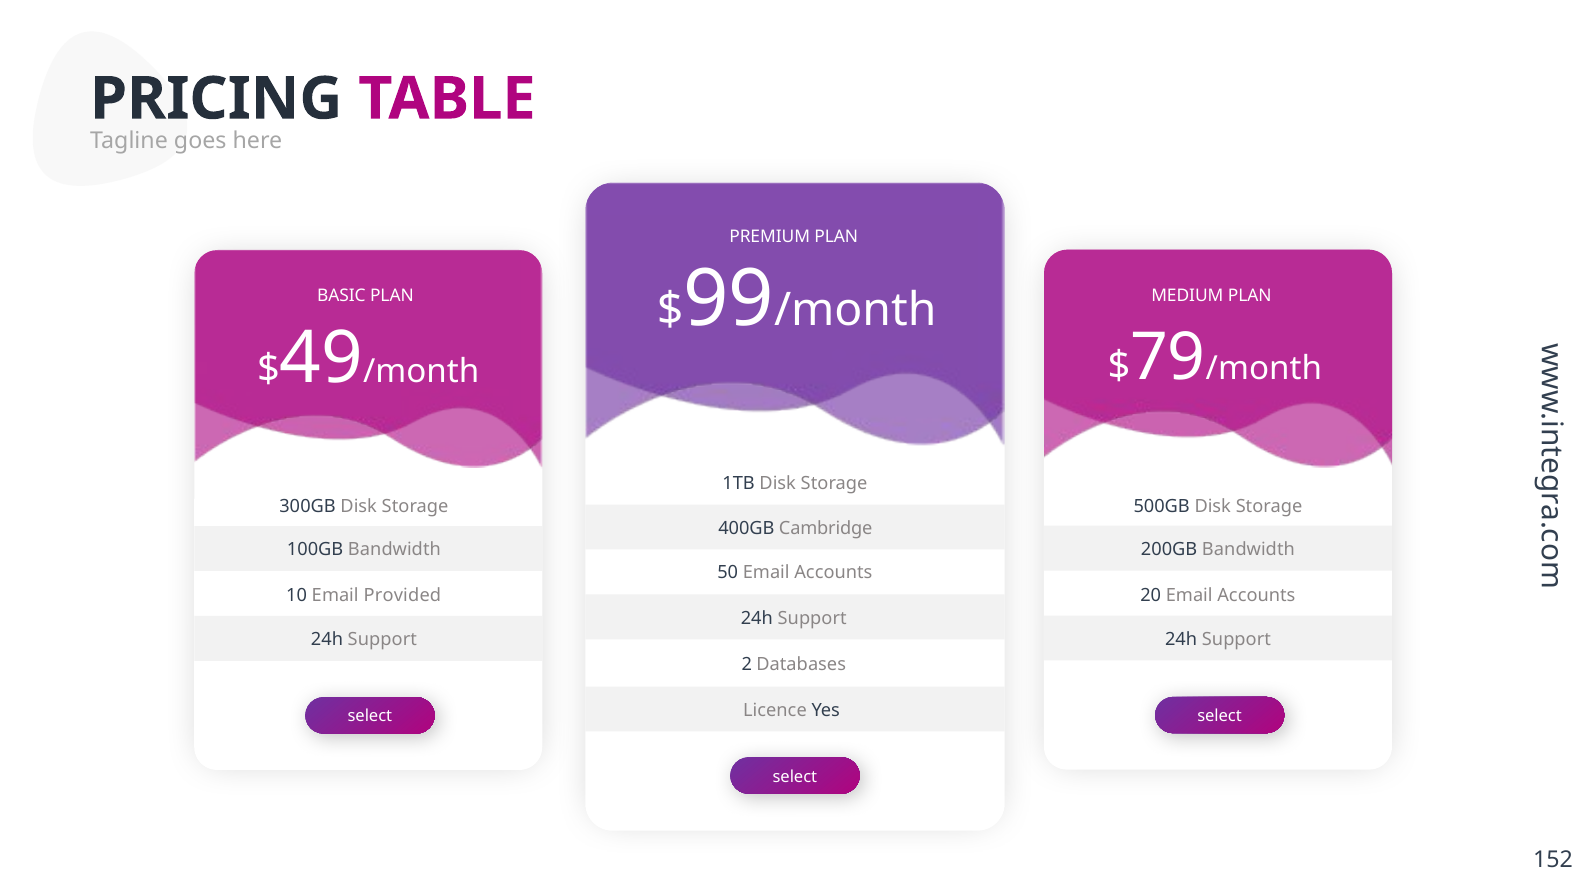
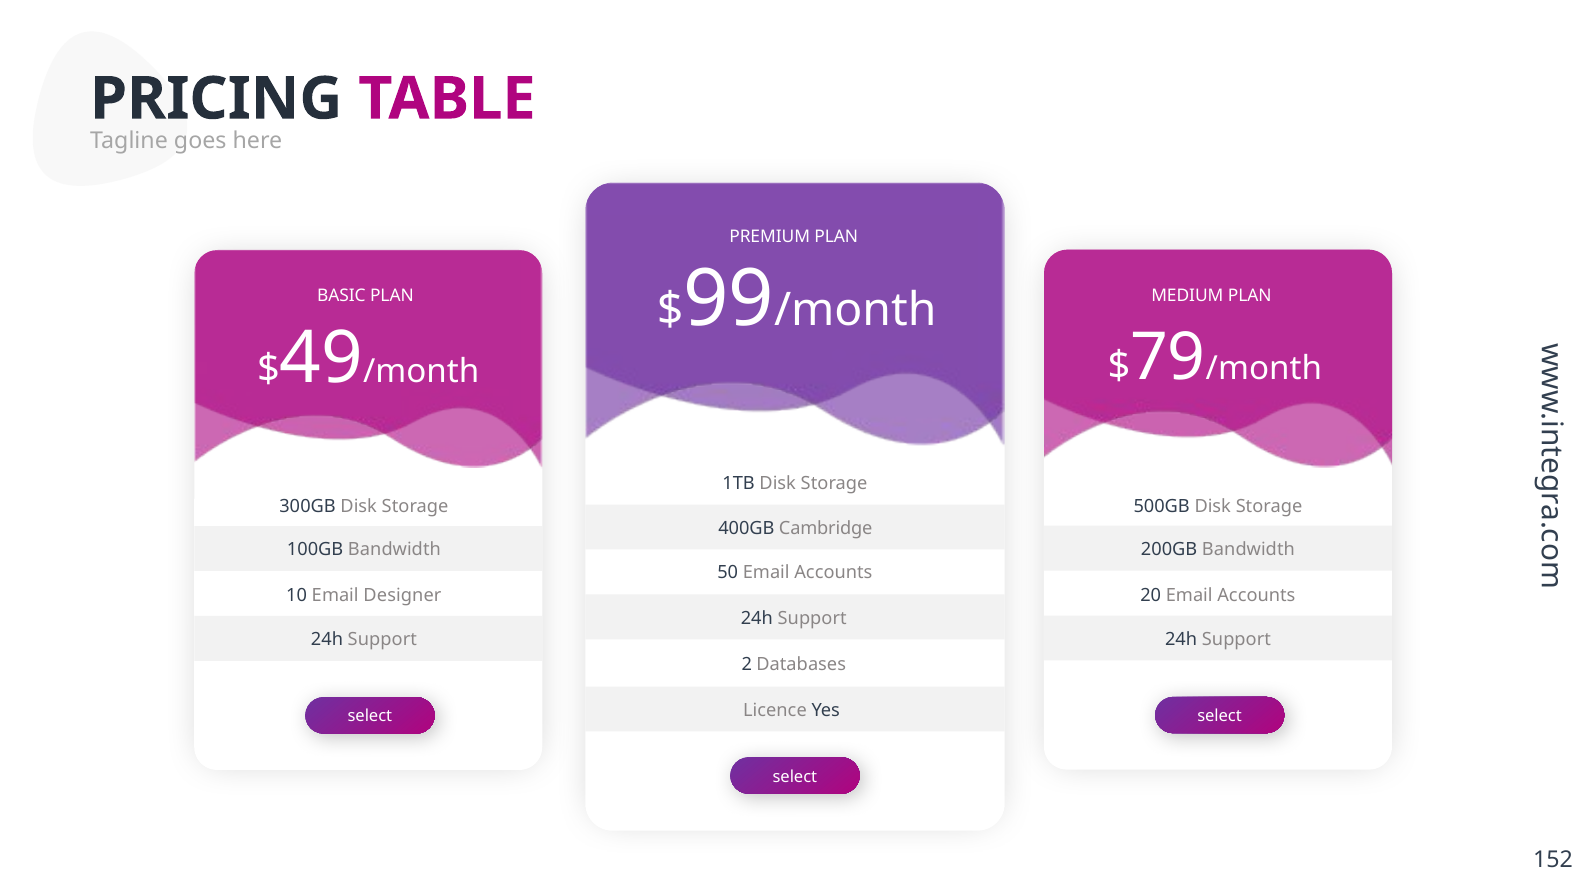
Provided: Provided -> Designer (402, 596)
